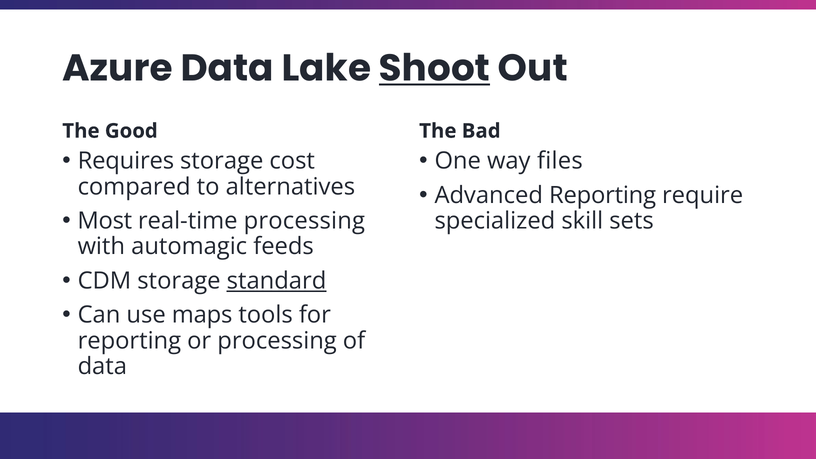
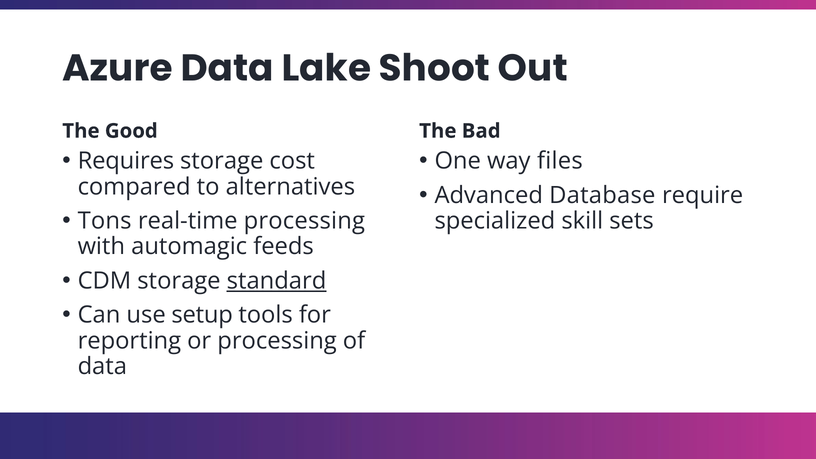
Shoot underline: present -> none (435, 69)
Advanced Reporting: Reporting -> Database (602, 195)
Most: Most -> Tons (105, 221)
maps: maps -> setup (202, 315)
